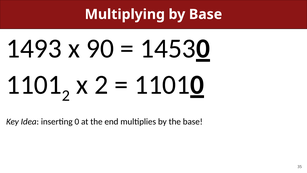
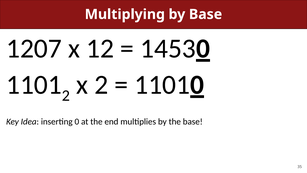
1493: 1493 -> 1207 (34, 48)
90: 90 -> 12 (100, 48)
